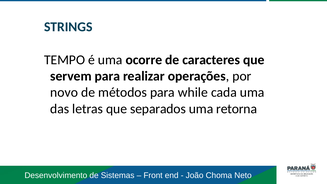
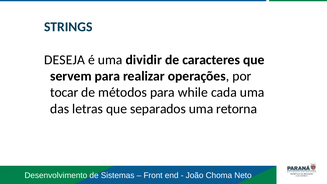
TEMPO: TEMPO -> DESEJA (64, 60)
ocorre: ocorre -> dividir (144, 60)
novo: novo -> tocar (64, 92)
